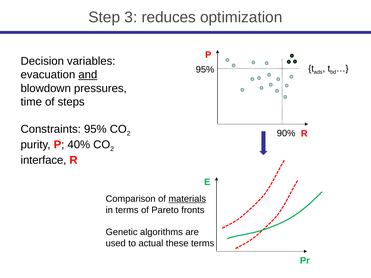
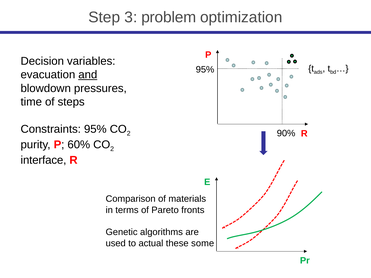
reduces: reduces -> problem (169, 17)
40%: 40% -> 60% (79, 145)
materials underline: present -> none (187, 199)
these terms: terms -> some (203, 244)
